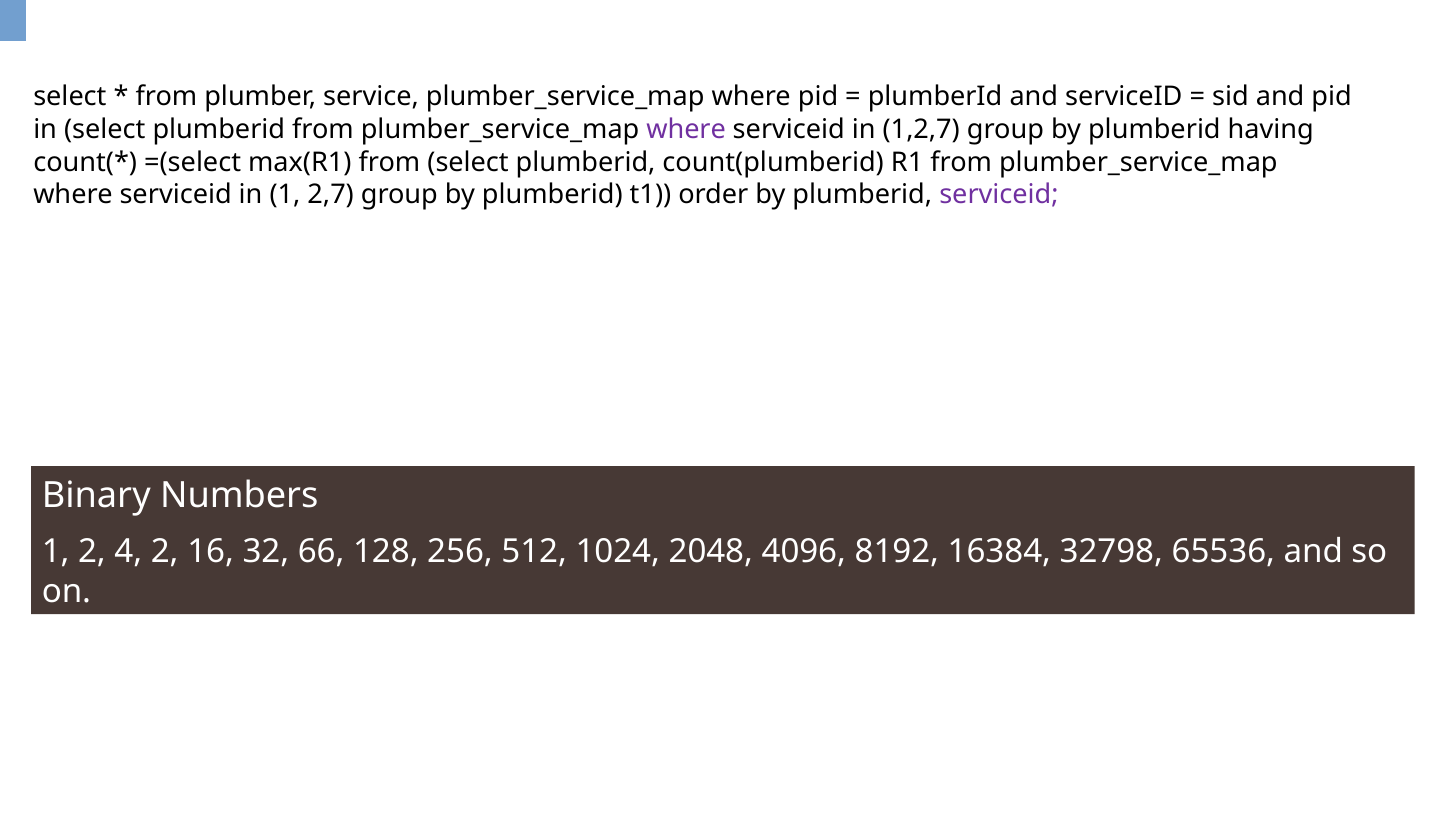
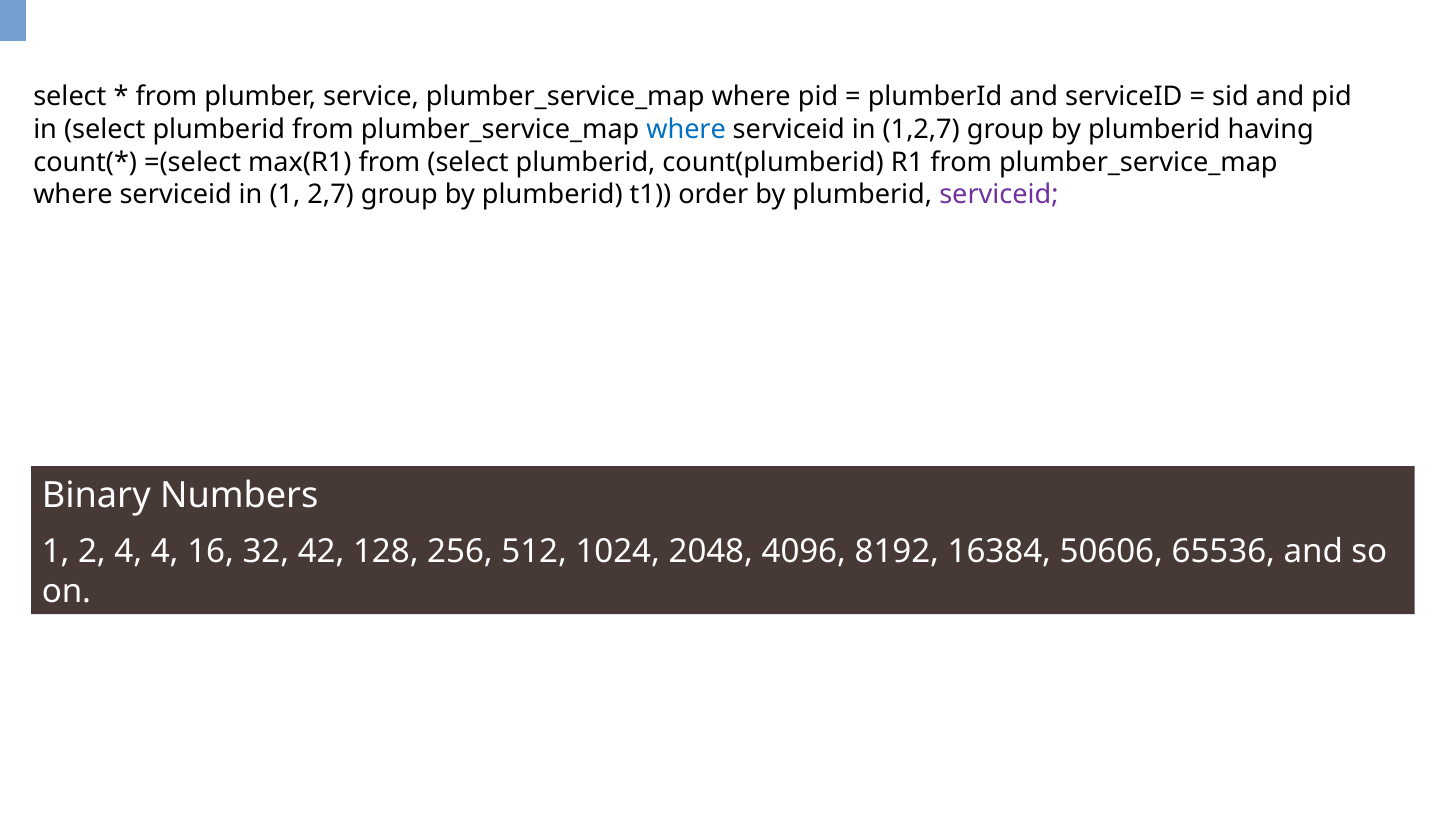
where colour: purple -> blue (686, 130)
4 2: 2 -> 4 (165, 552)
66: 66 -> 42 (321, 552)
32798: 32798 -> 50606 (1111, 552)
